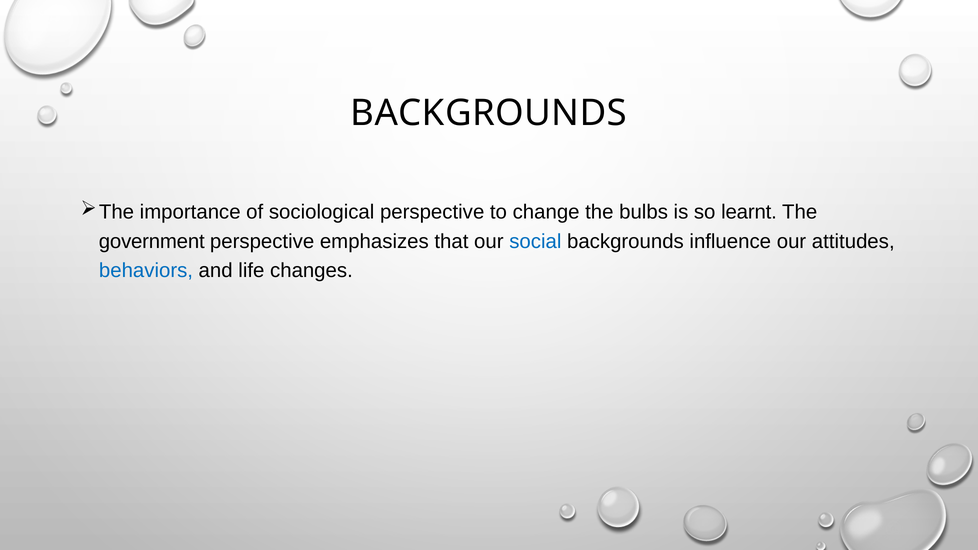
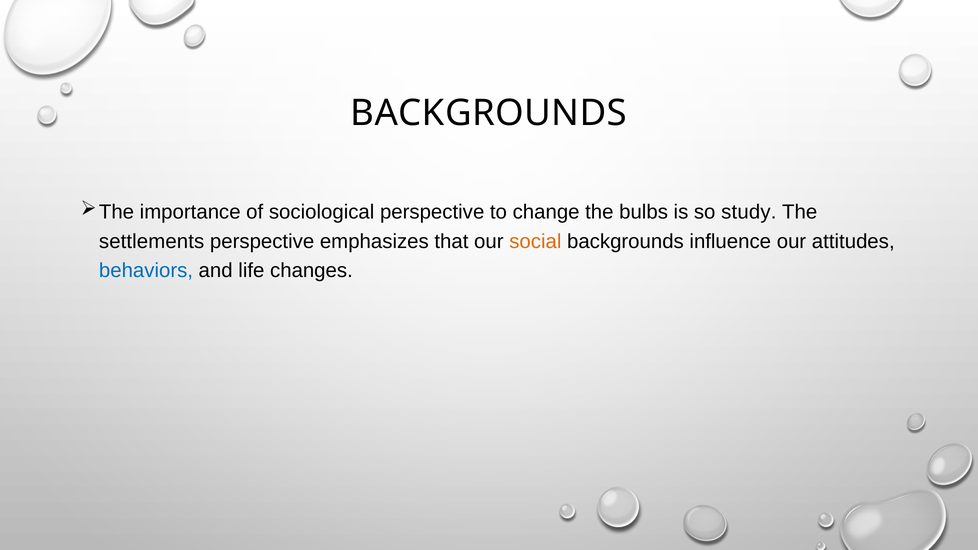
learnt: learnt -> study (749, 212)
government: government -> settlements (152, 241)
social colour: blue -> orange (535, 241)
